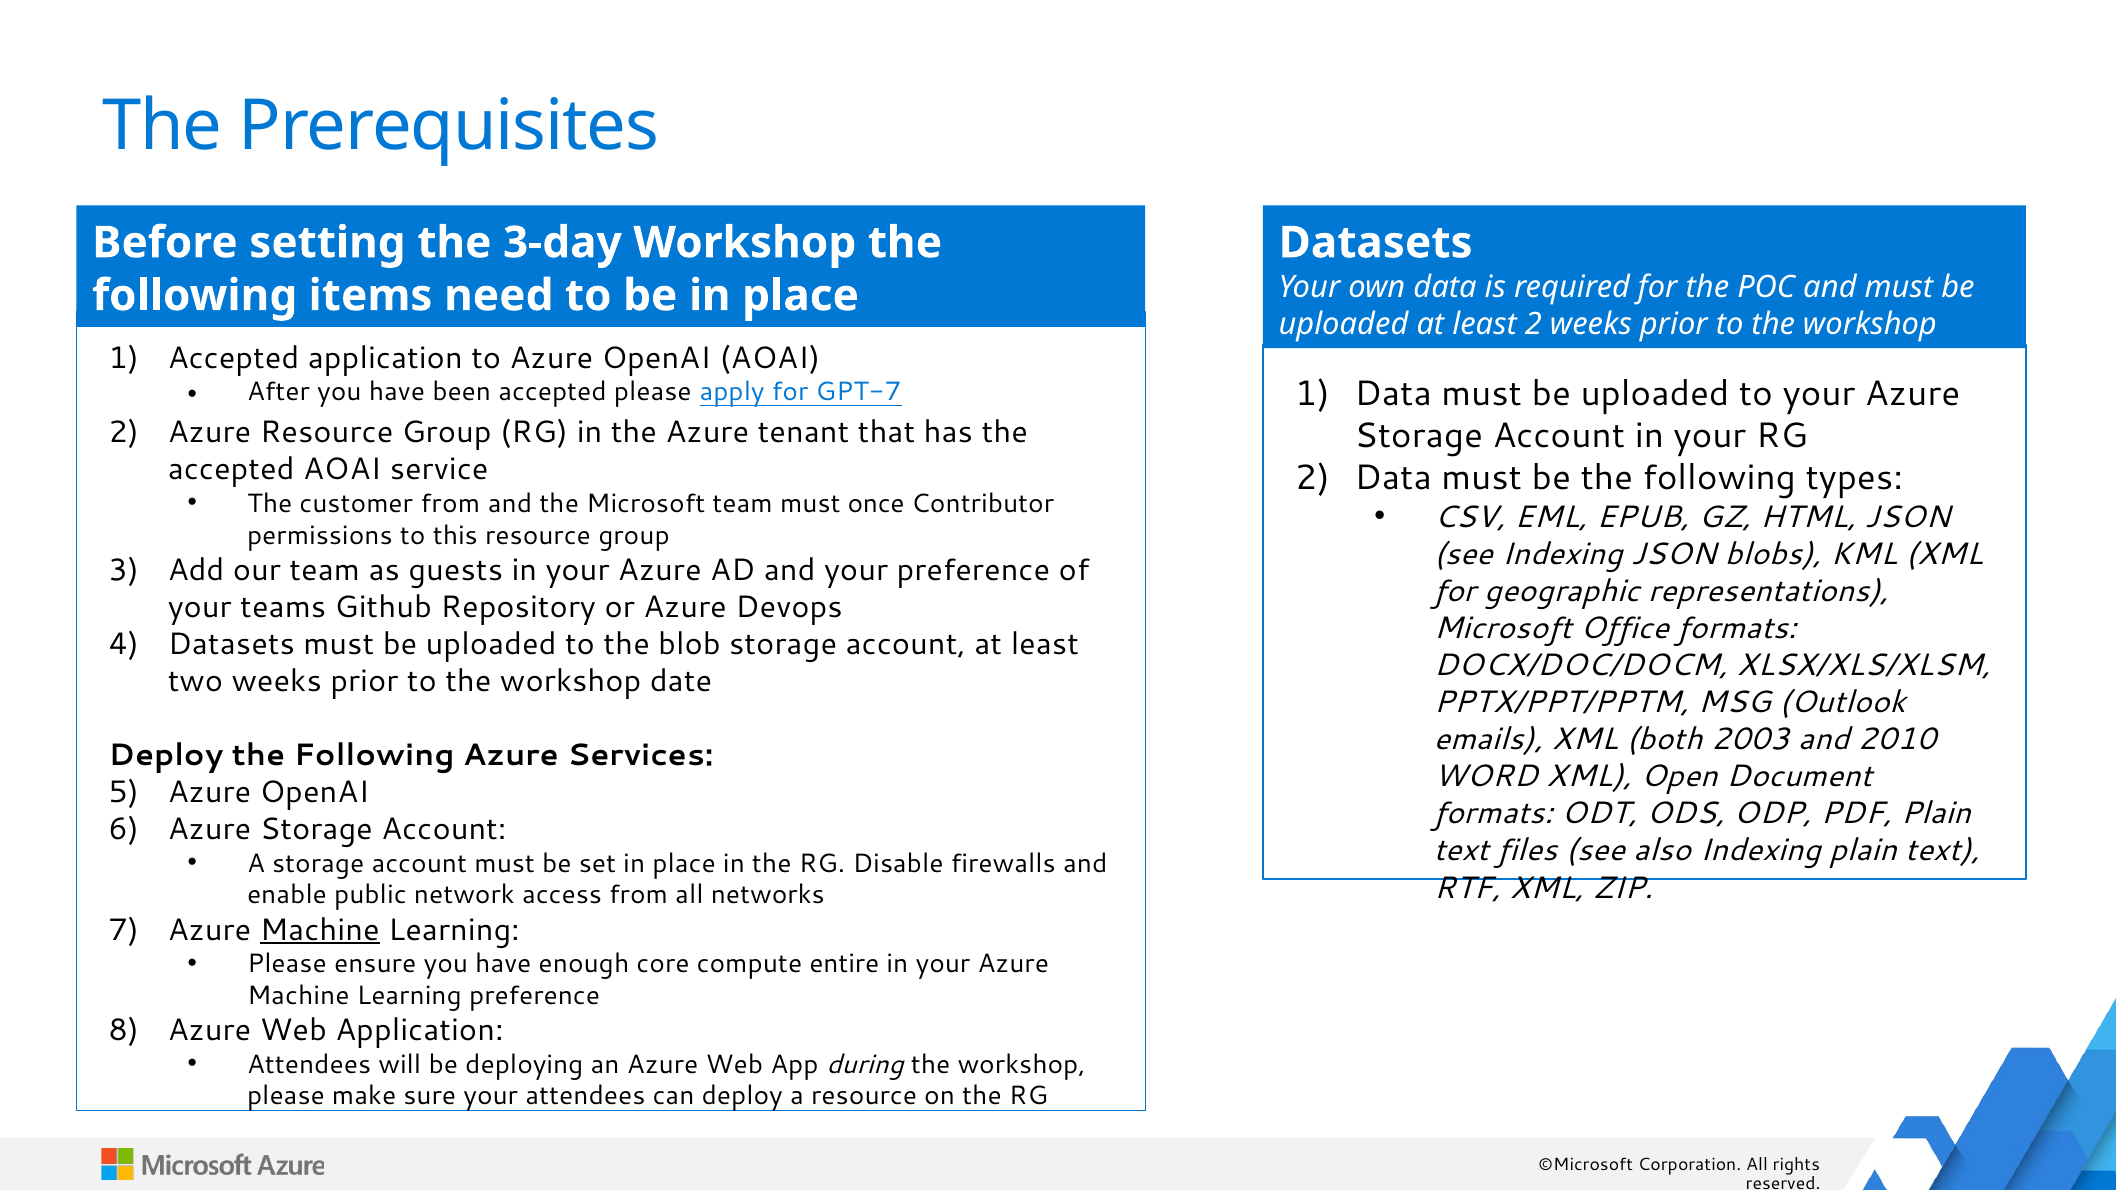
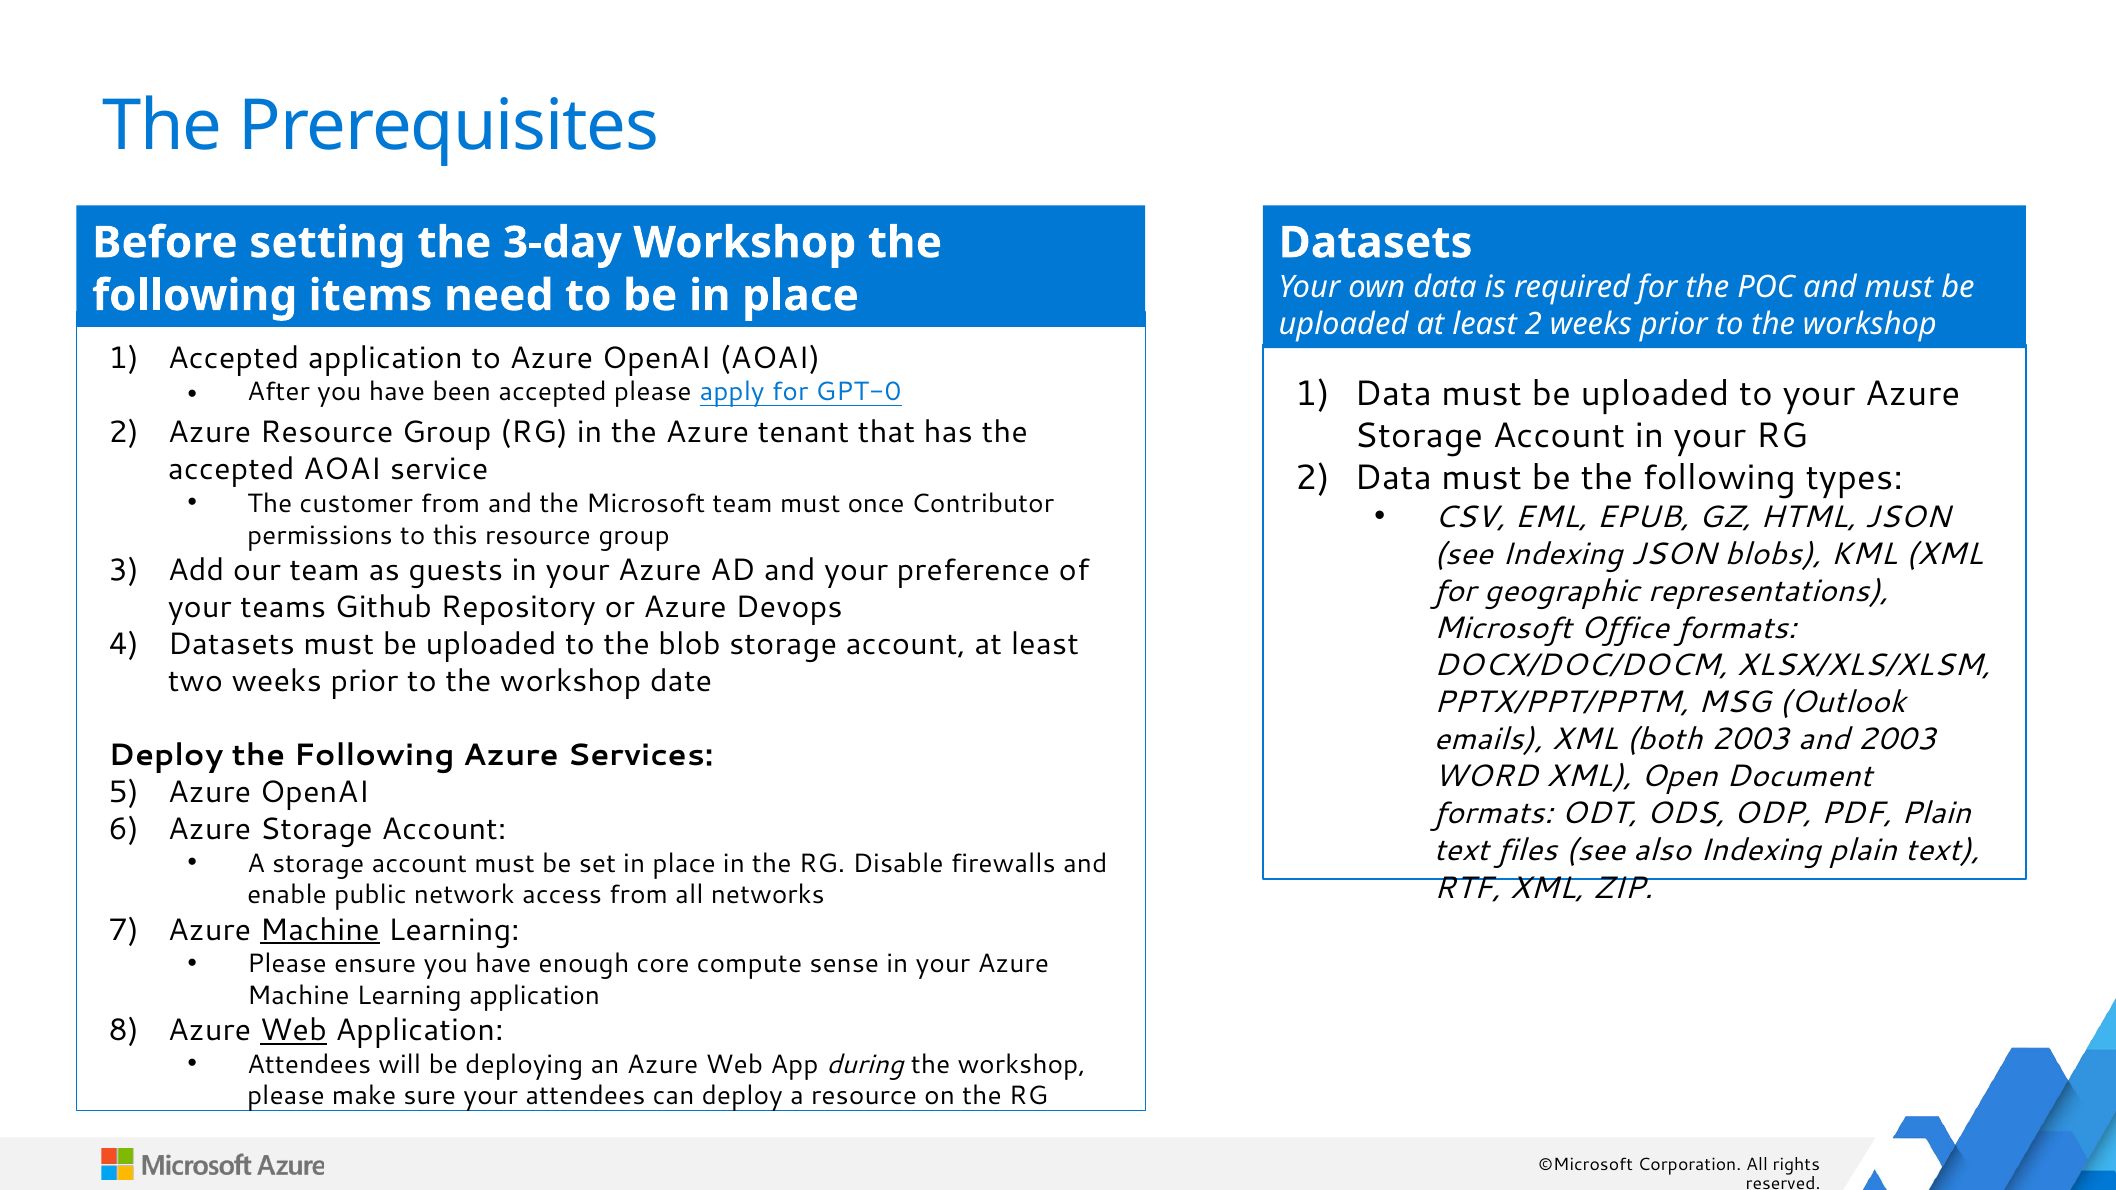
GPT-7: GPT-7 -> GPT-0 (858, 392)
and 2010: 2010 -> 2003 (1897, 740)
entire: entire -> sense (844, 964)
Learning preference: preference -> application (535, 996)
Web underline: none -> present (293, 1031)
